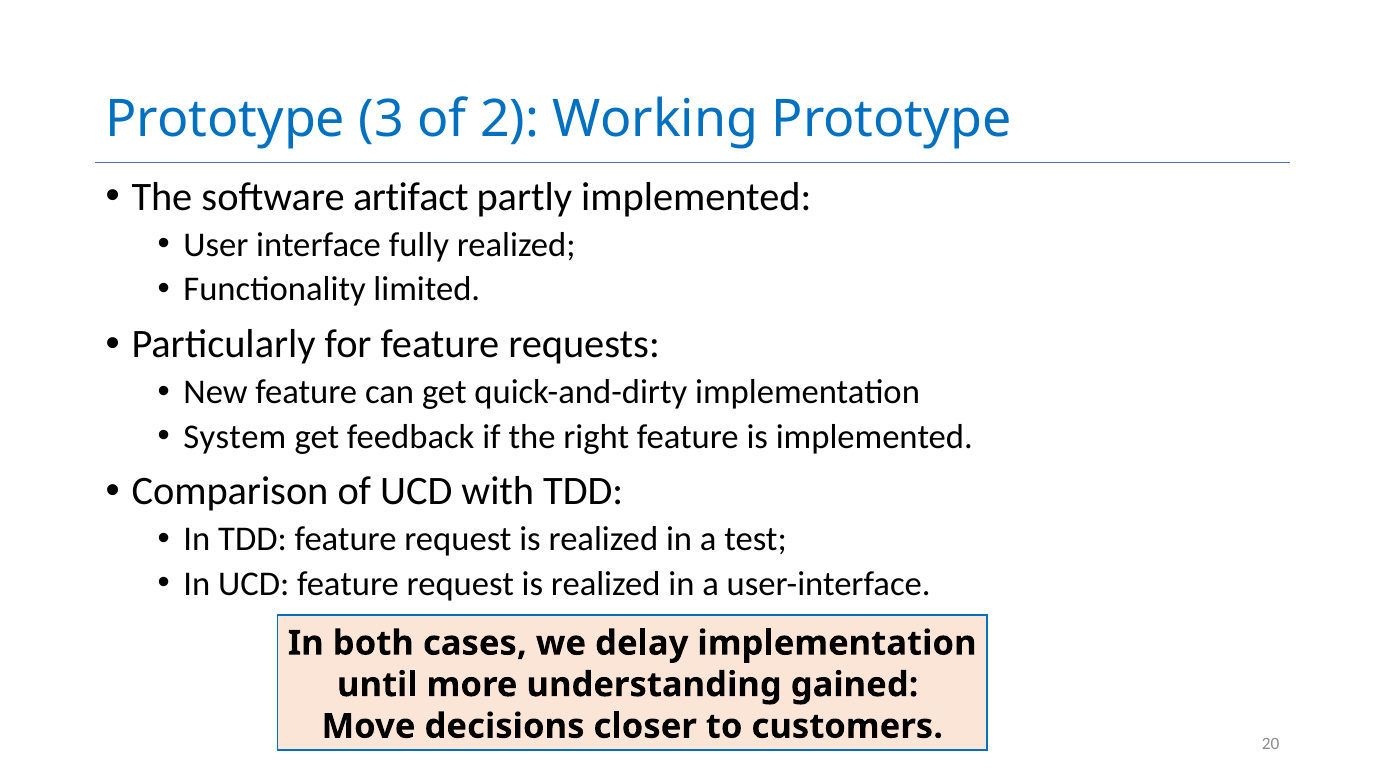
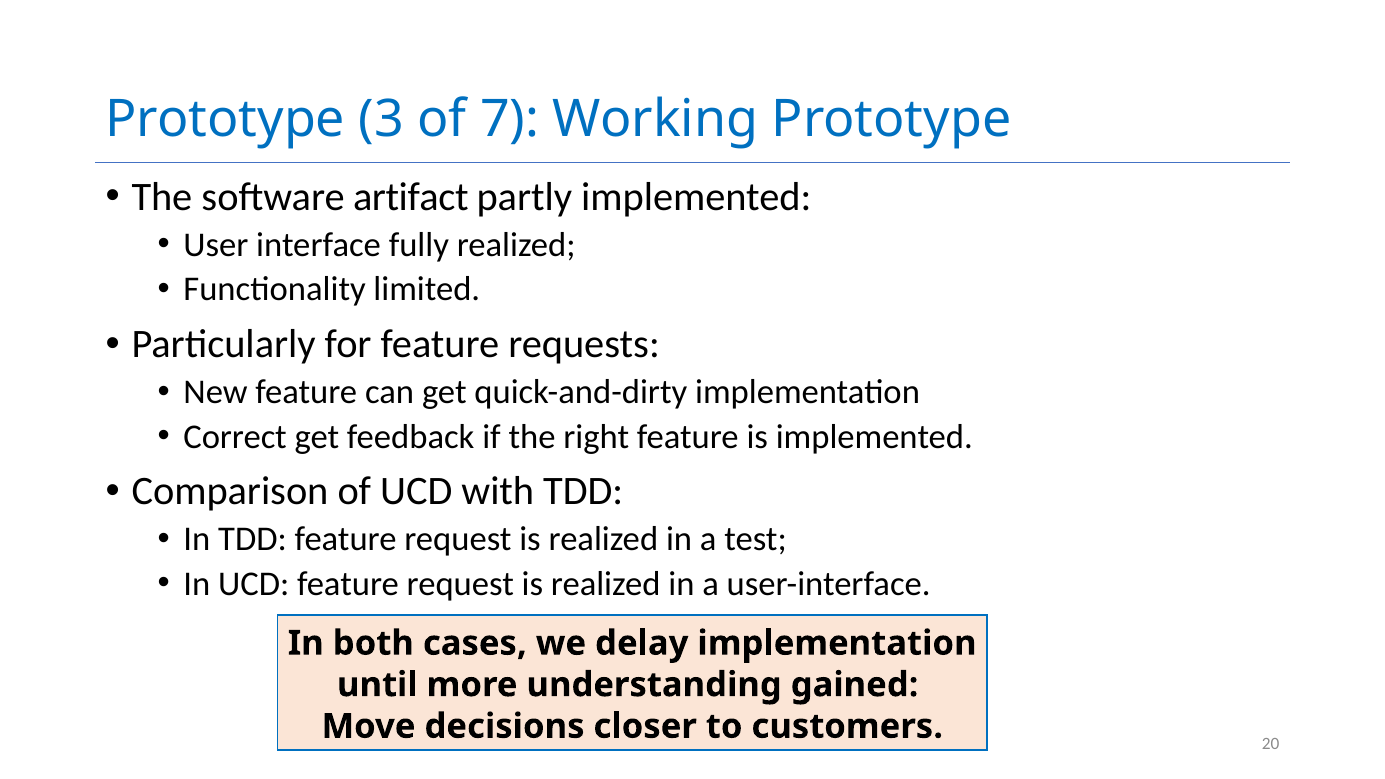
2: 2 -> 7 (510, 119)
System: System -> Correct (235, 437)
